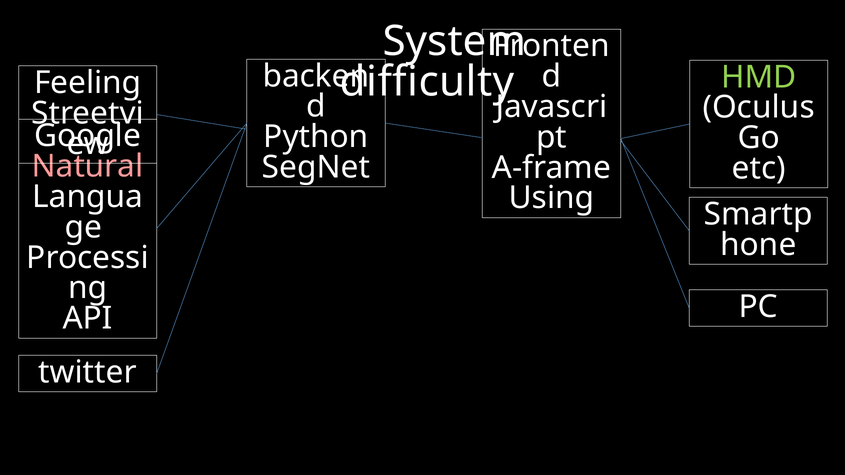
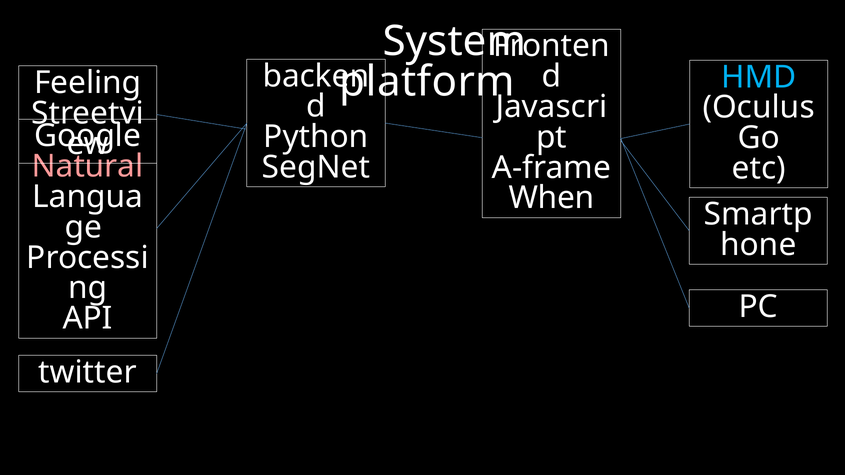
HMD colour: light green -> light blue (759, 77)
difficulty: difficulty -> platform (427, 82)
Using: Using -> When (552, 198)
